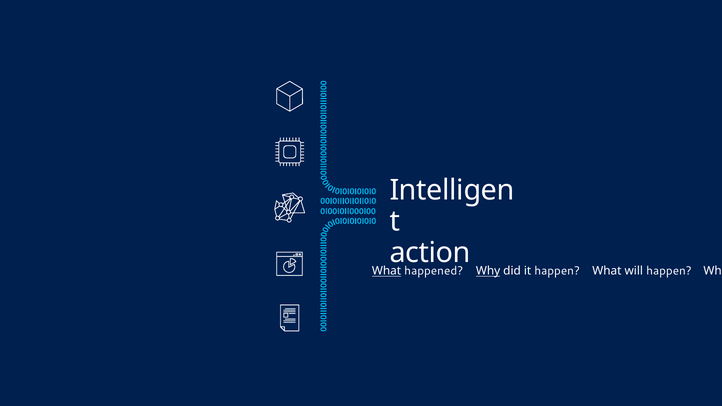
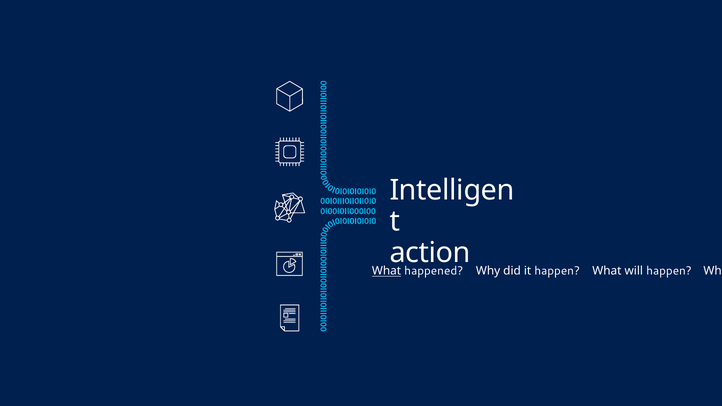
Why underline: present -> none (488, 271)
